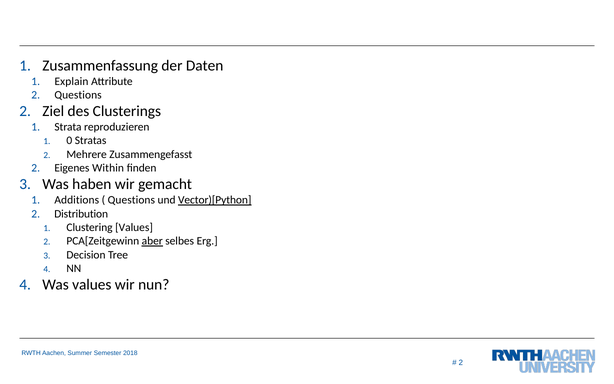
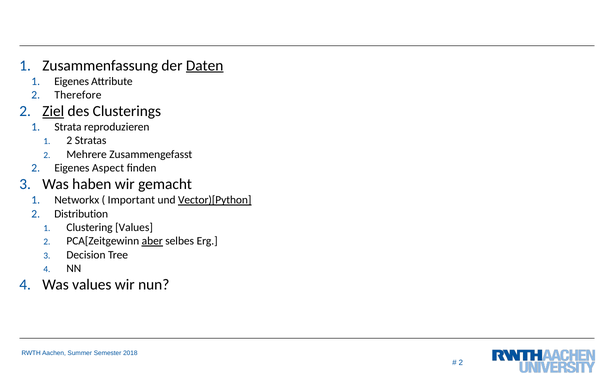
Daten underline: none -> present (205, 65)
Explain: Explain -> Eigenes (72, 81)
2 Questions: Questions -> Therefore (78, 95)
Ziel underline: none -> present (53, 111)
0: 0 -> 2 (69, 141)
Within: Within -> Aspect (108, 168)
Additions: Additions -> Networkx (77, 200)
Questions: Questions -> Important (131, 200)
